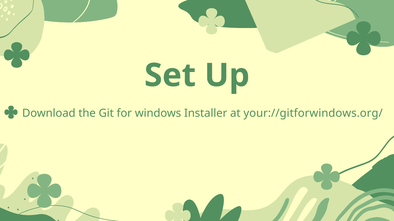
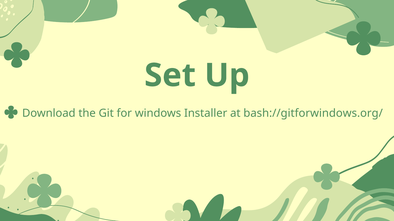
your://gitforwindows.org/: your://gitforwindows.org/ -> bash://gitforwindows.org/ (313, 114)
